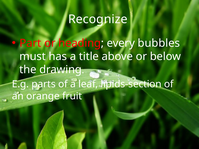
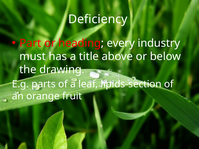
Recognize: Recognize -> Deficiency (98, 19)
bubbles: bubbles -> industry (159, 43)
